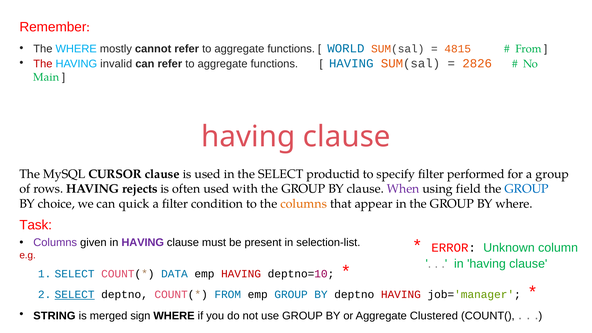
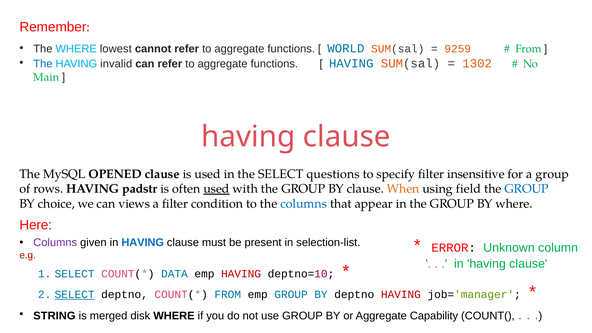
mostly: mostly -> lowest (116, 49)
4815: 4815 -> 9259 (458, 49)
The colour: red -> blue (43, 64)
2826: 2826 -> 1302 (477, 63)
CURSOR: CURSOR -> OPENED (115, 174)
productid: productid -> questions (333, 174)
performed: performed -> insensitive (476, 174)
rejects: rejects -> padstr (140, 189)
used underline: none -> present (216, 189)
When colour: purple -> orange (403, 189)
quick: quick -> views (134, 204)
columns colour: orange -> blue (304, 204)
Task: Task -> Here (36, 225)
HAVING colour: purple -> blue (143, 243)
sign: sign -> disk (140, 316)
Clustered: Clustered -> Capability (434, 316)
